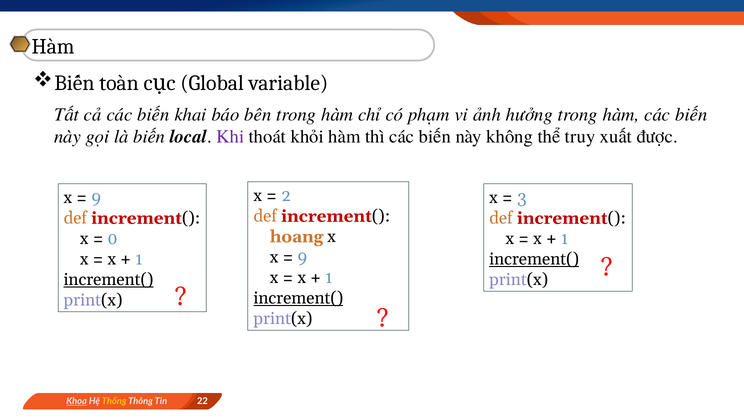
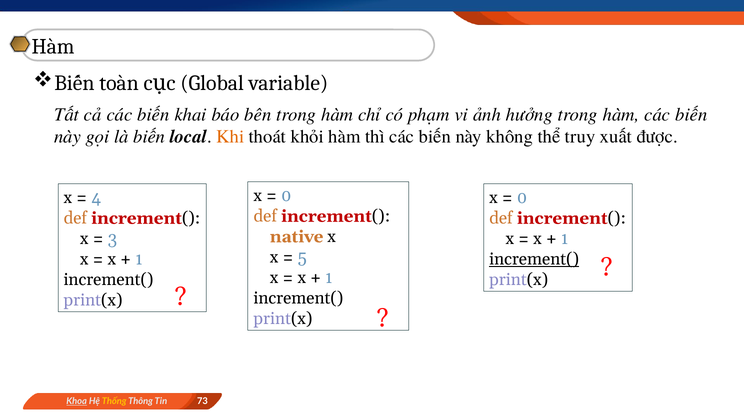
Khi colour: purple -> orange (230, 137)
2: 2 -> 0 (286, 195)
9: 9 -> 4 (96, 197)
3: 3 -> 0 (522, 197)
hoang: hoang -> native (297, 236)
0: 0 -> 3 (112, 238)
9: 9 -> 5 (302, 257)
increment( underline: present -> none (108, 279)
increment( underline: present -> none (298, 298)
22: 22 -> 73 (202, 401)
